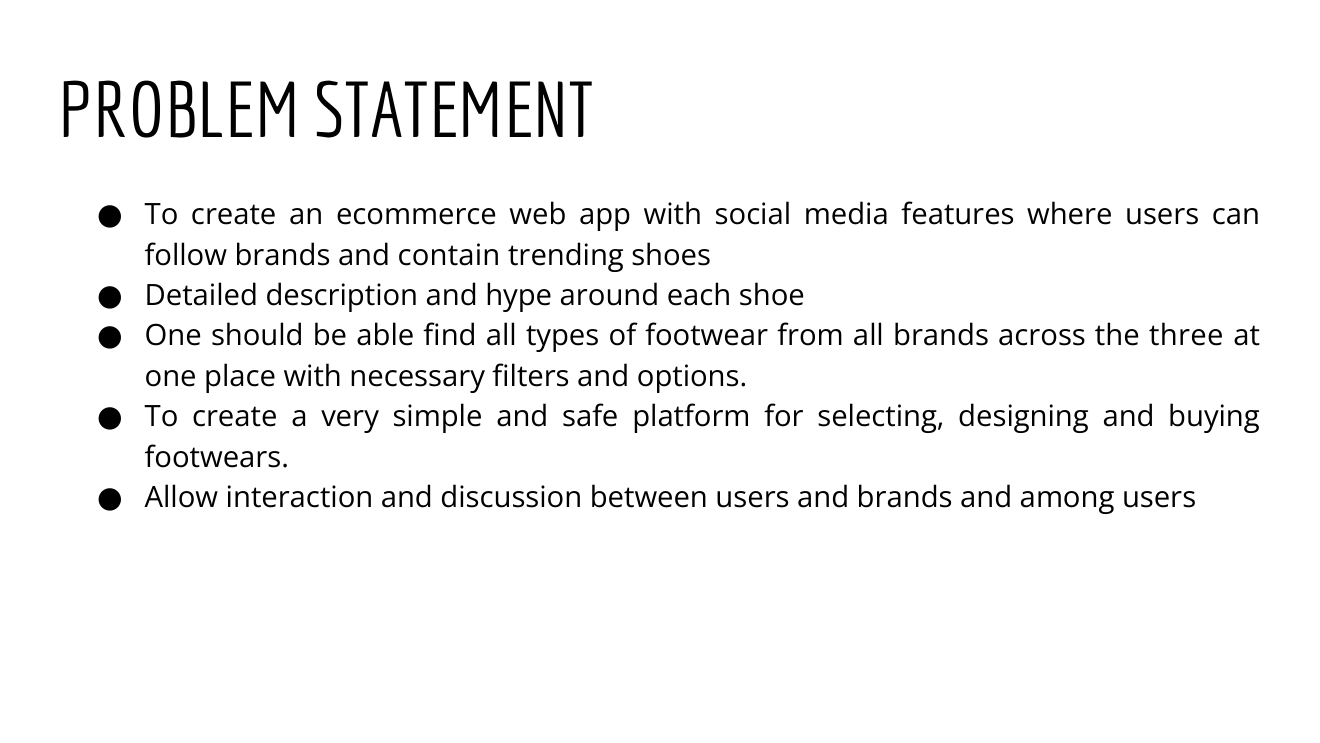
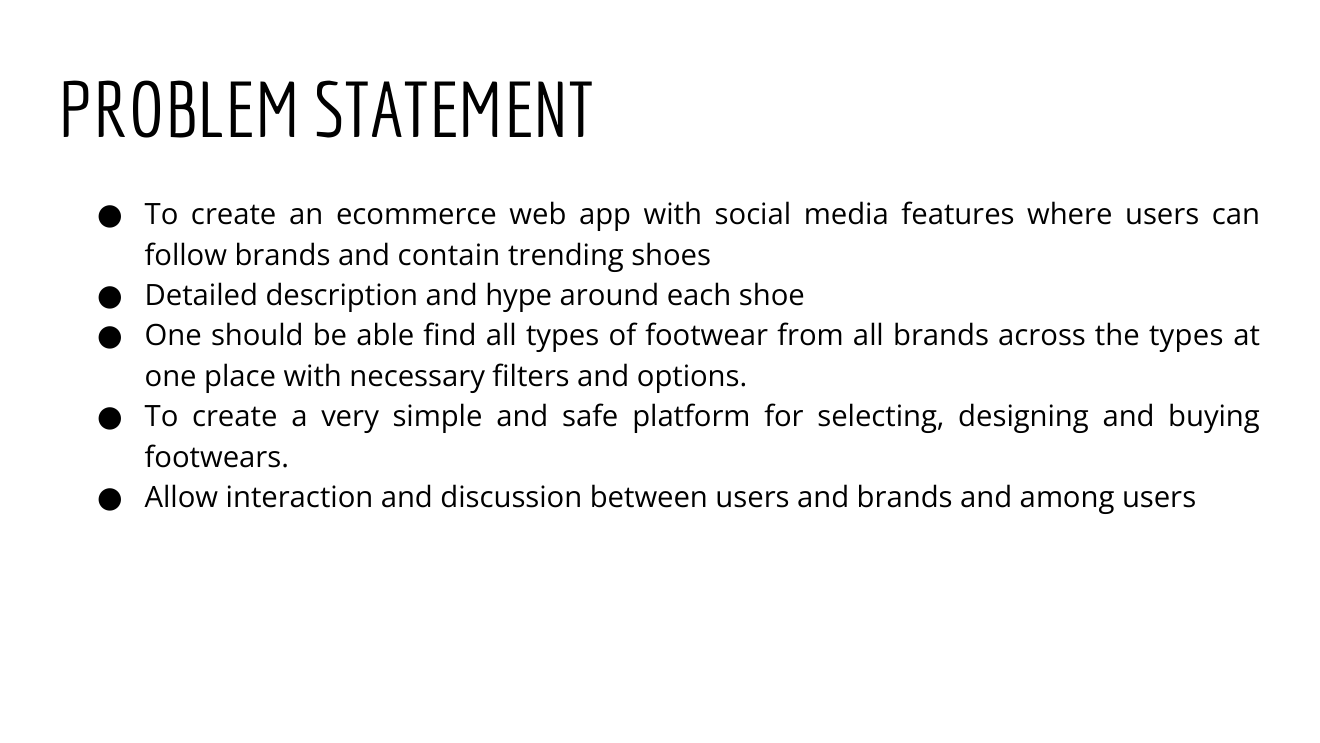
the three: three -> types (1186, 336)
